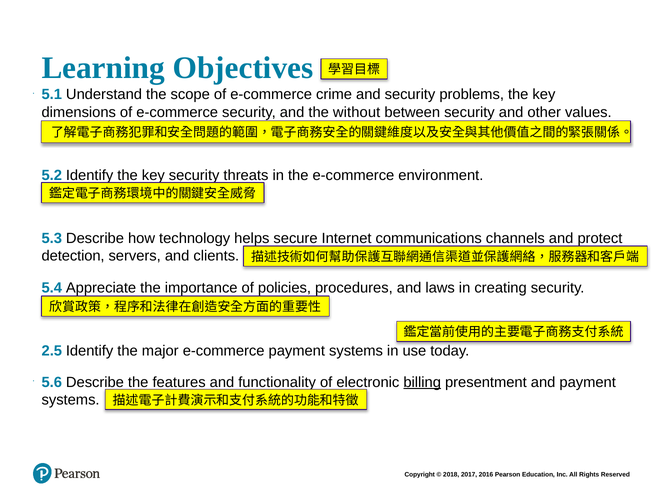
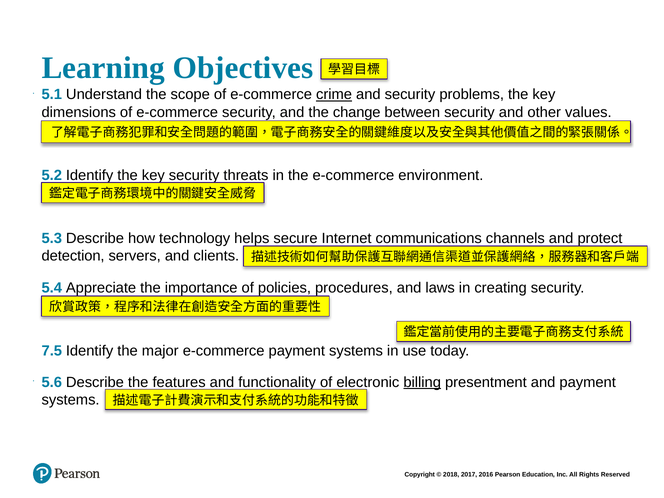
crime underline: none -> present (334, 95)
without: without -> change (357, 112)
2.5: 2.5 -> 7.5 (52, 351)
